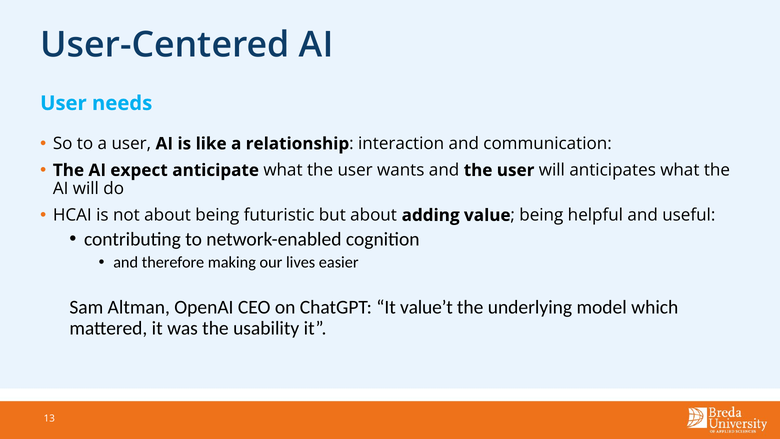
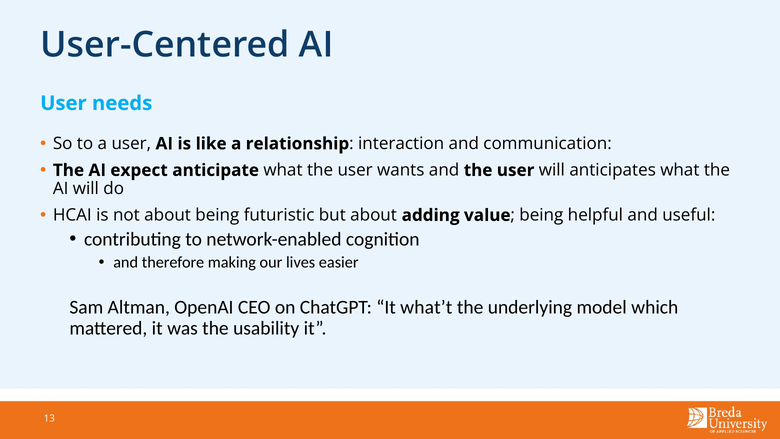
value’t: value’t -> what’t (426, 307)
